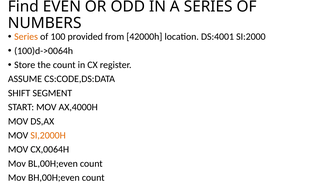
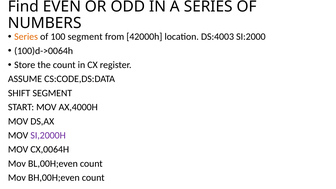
100 provided: provided -> segment (85, 37)
DS:4001: DS:4001 -> DS:4003 (217, 37)
SI,2000H colour: orange -> purple (48, 135)
